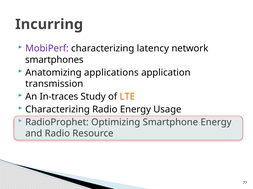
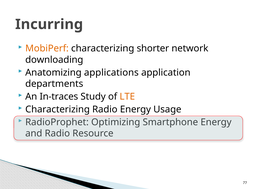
MobiPerf colour: purple -> orange (47, 49)
latency: latency -> shorter (153, 49)
smartphones: smartphones -> downloading (54, 60)
transmission: transmission -> departments (54, 84)
